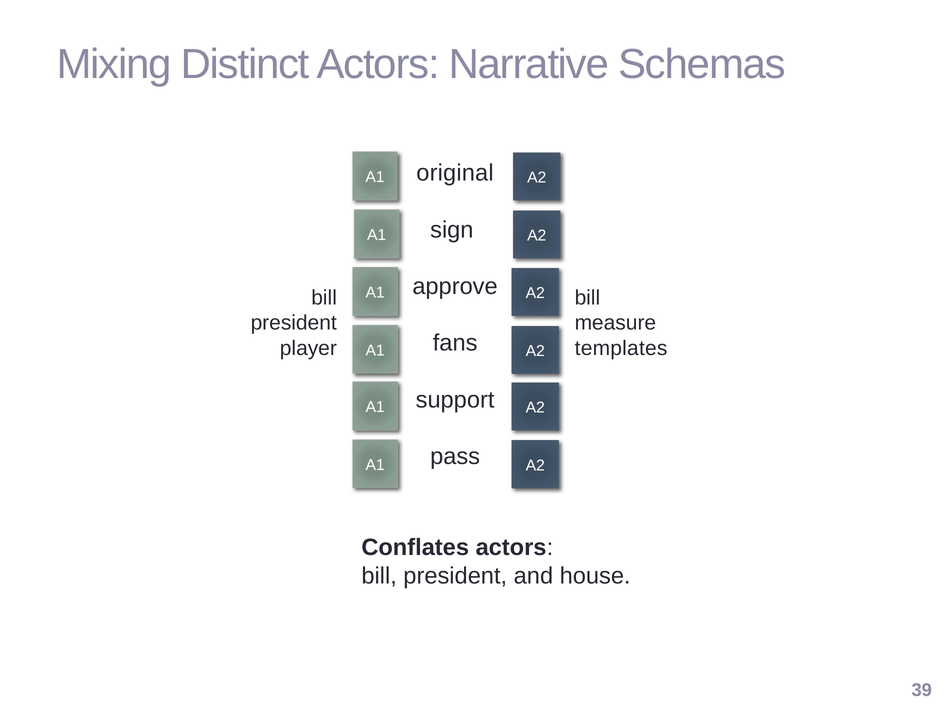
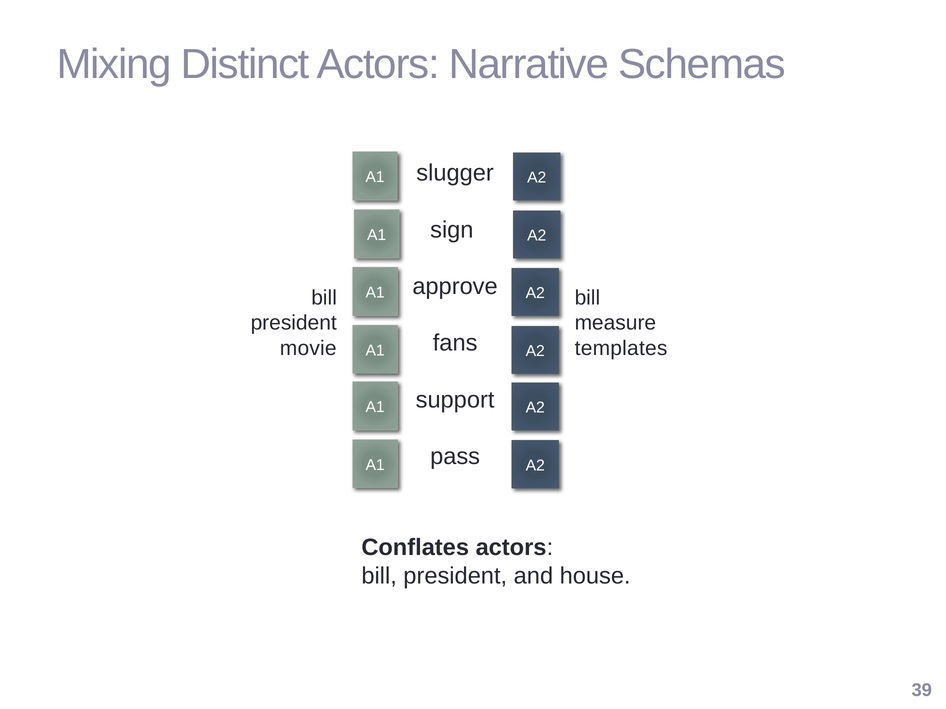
original: original -> slugger (455, 173)
player: player -> movie (308, 348)
